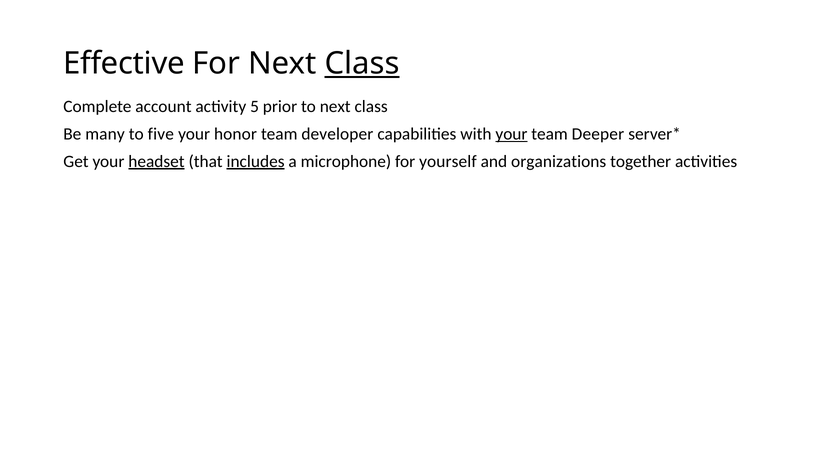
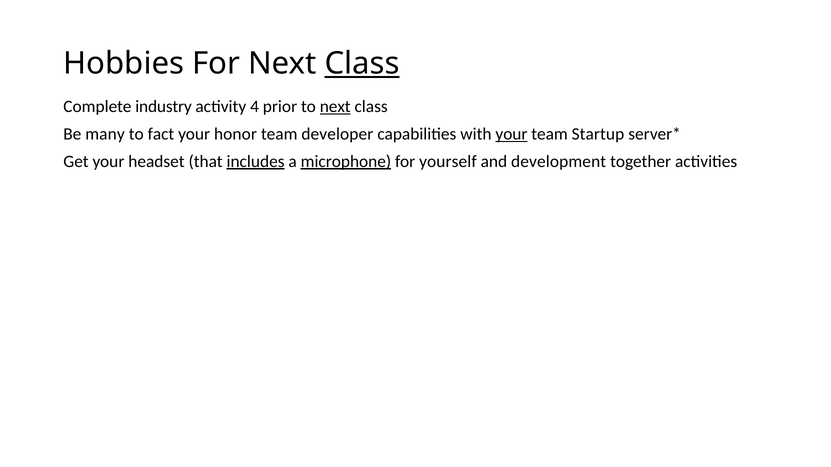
Effective: Effective -> Hobbies (124, 64)
account: account -> industry (164, 107)
5: 5 -> 4 (255, 107)
next underline: none -> present (335, 107)
five: five -> fact (161, 134)
Deeper: Deeper -> Startup (598, 134)
headset underline: present -> none (156, 161)
microphone underline: none -> present (346, 161)
organizations: organizations -> development (559, 161)
